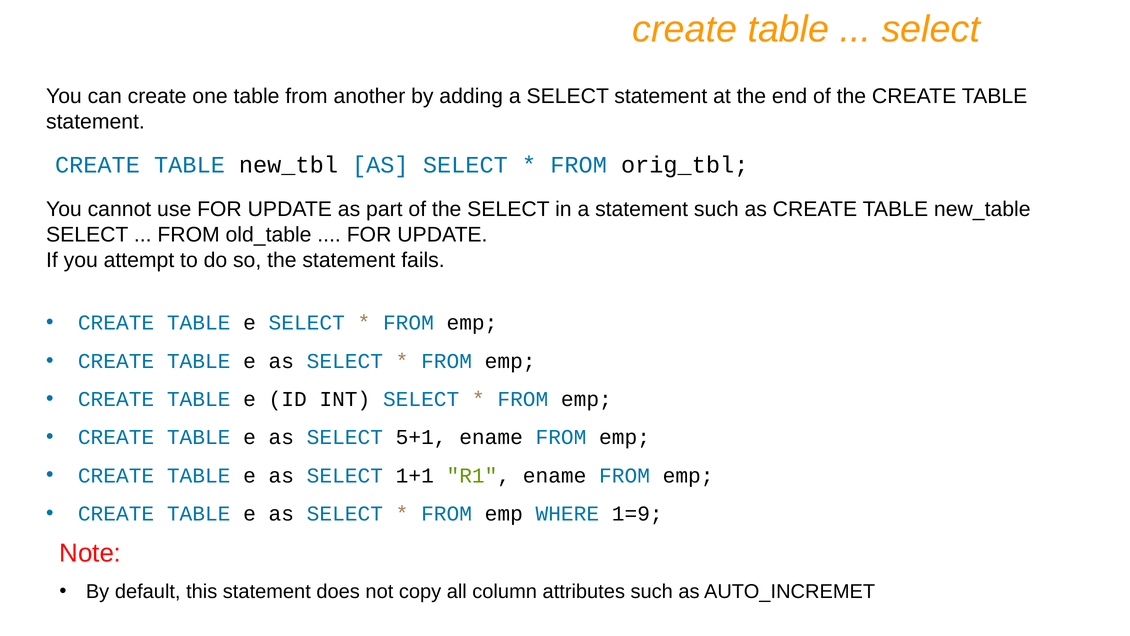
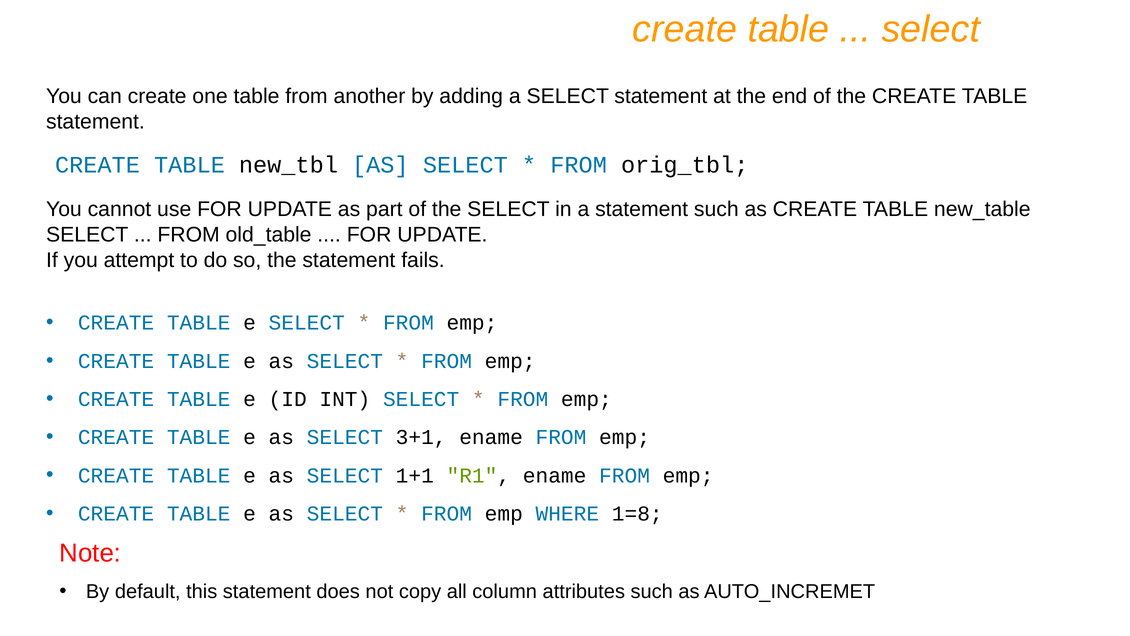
5+1: 5+1 -> 3+1 (421, 437)
1=9: 1=9 -> 1=8 (637, 513)
